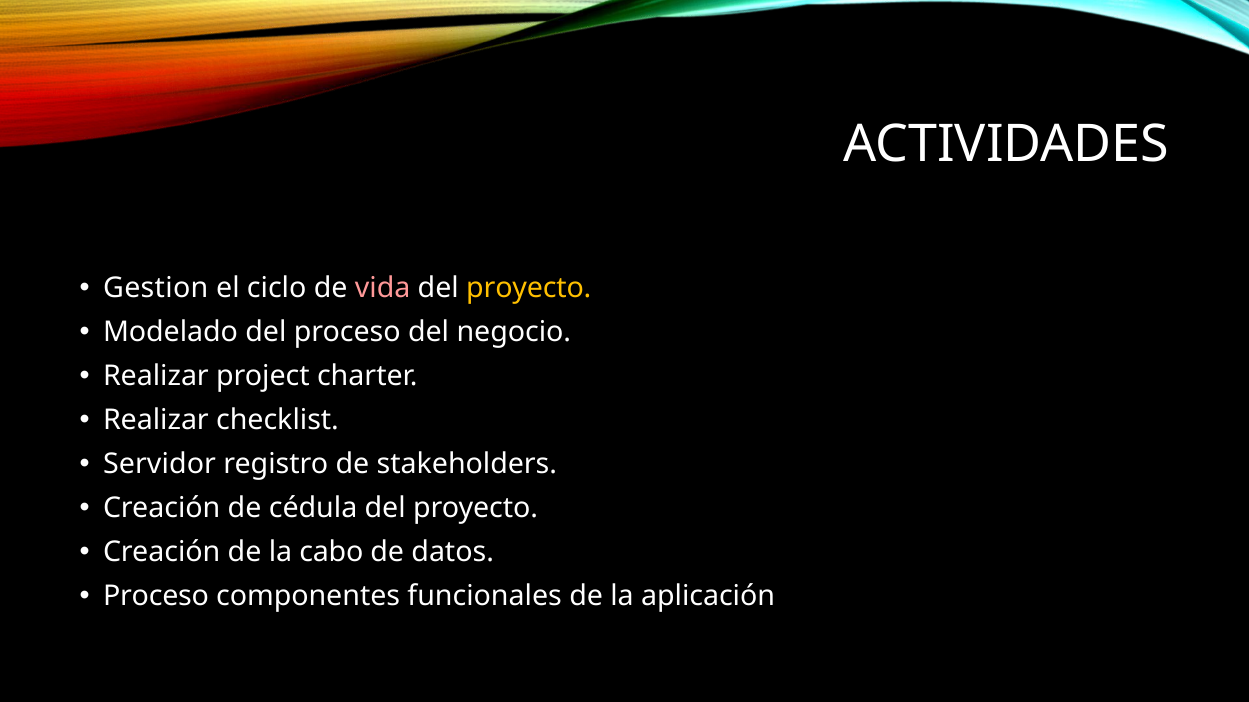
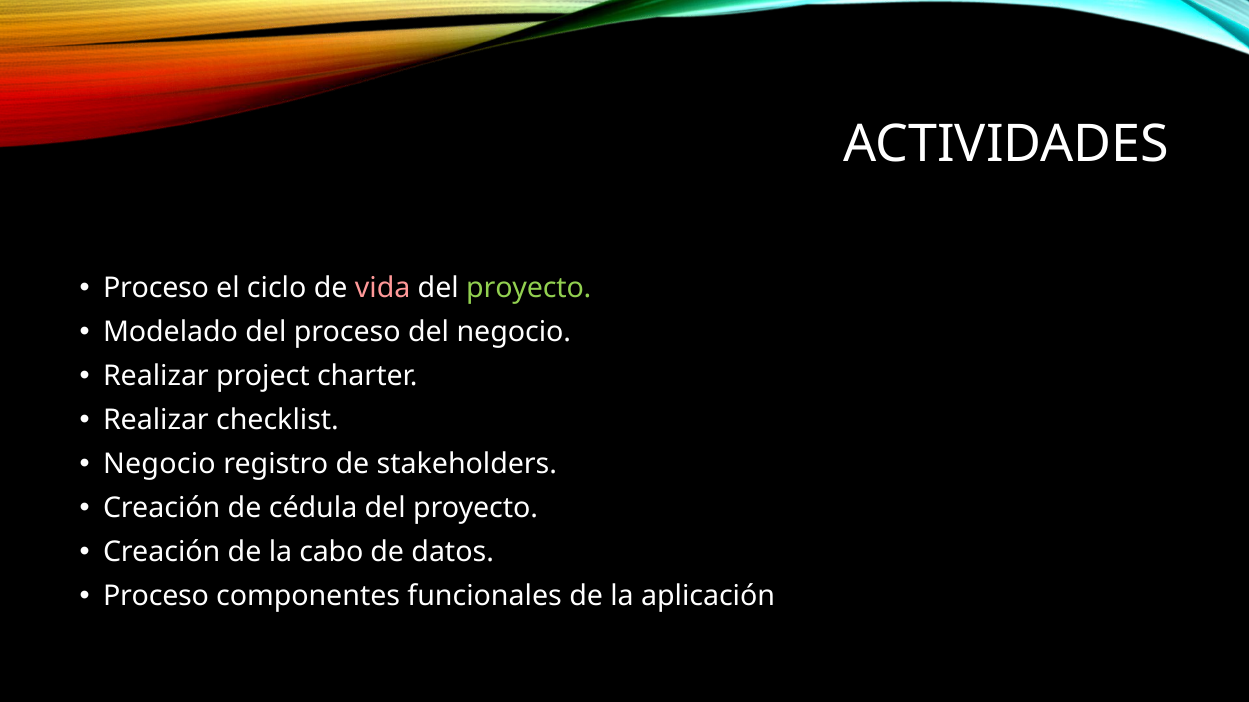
Gestion: Gestion -> Proceso (156, 289)
proyecto colour: yellow -> light green (529, 289)
Servidor: Servidor -> Negocio (159, 464)
